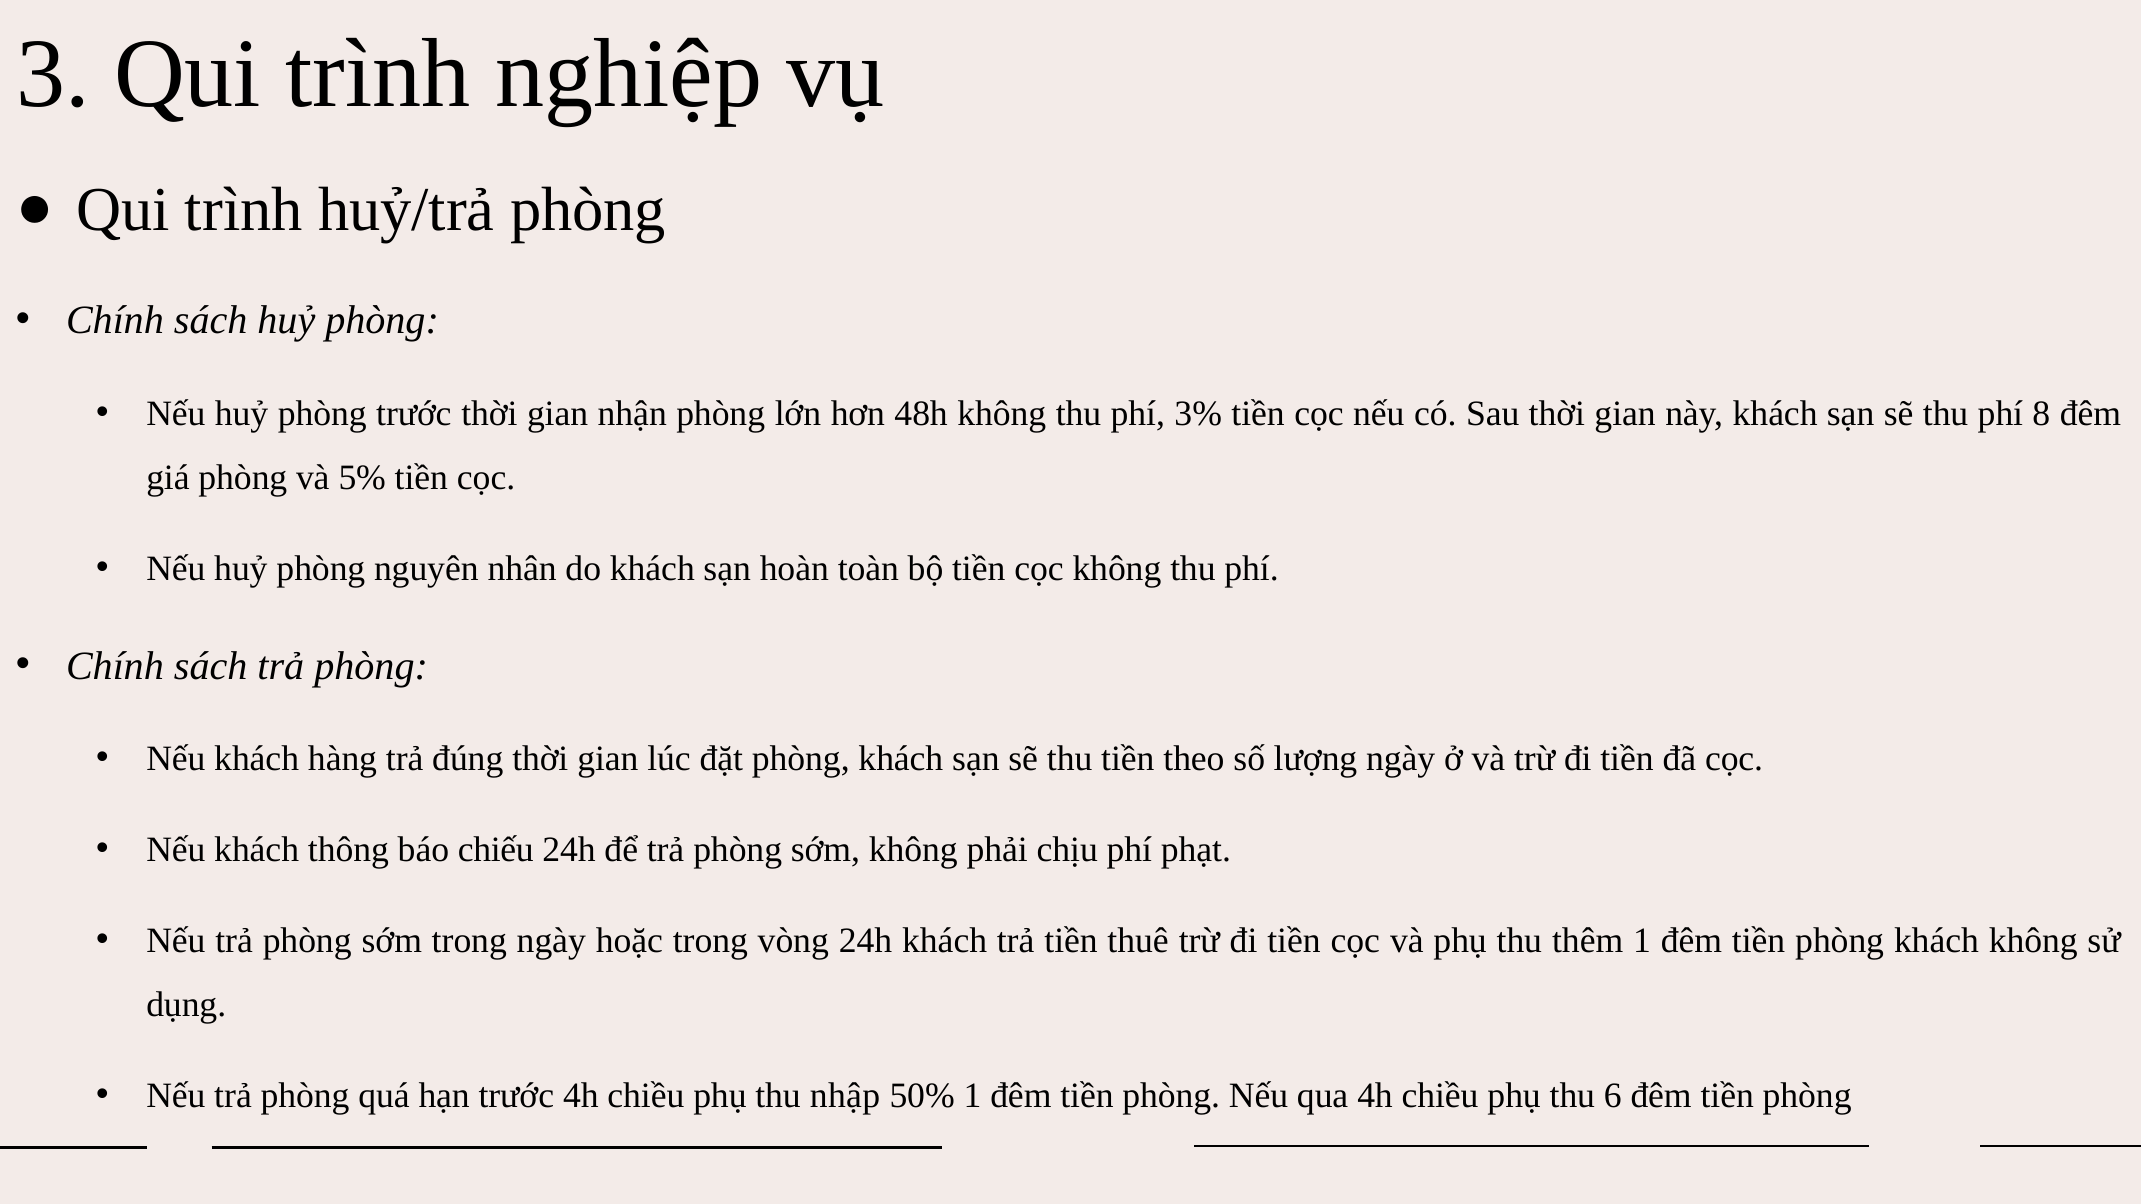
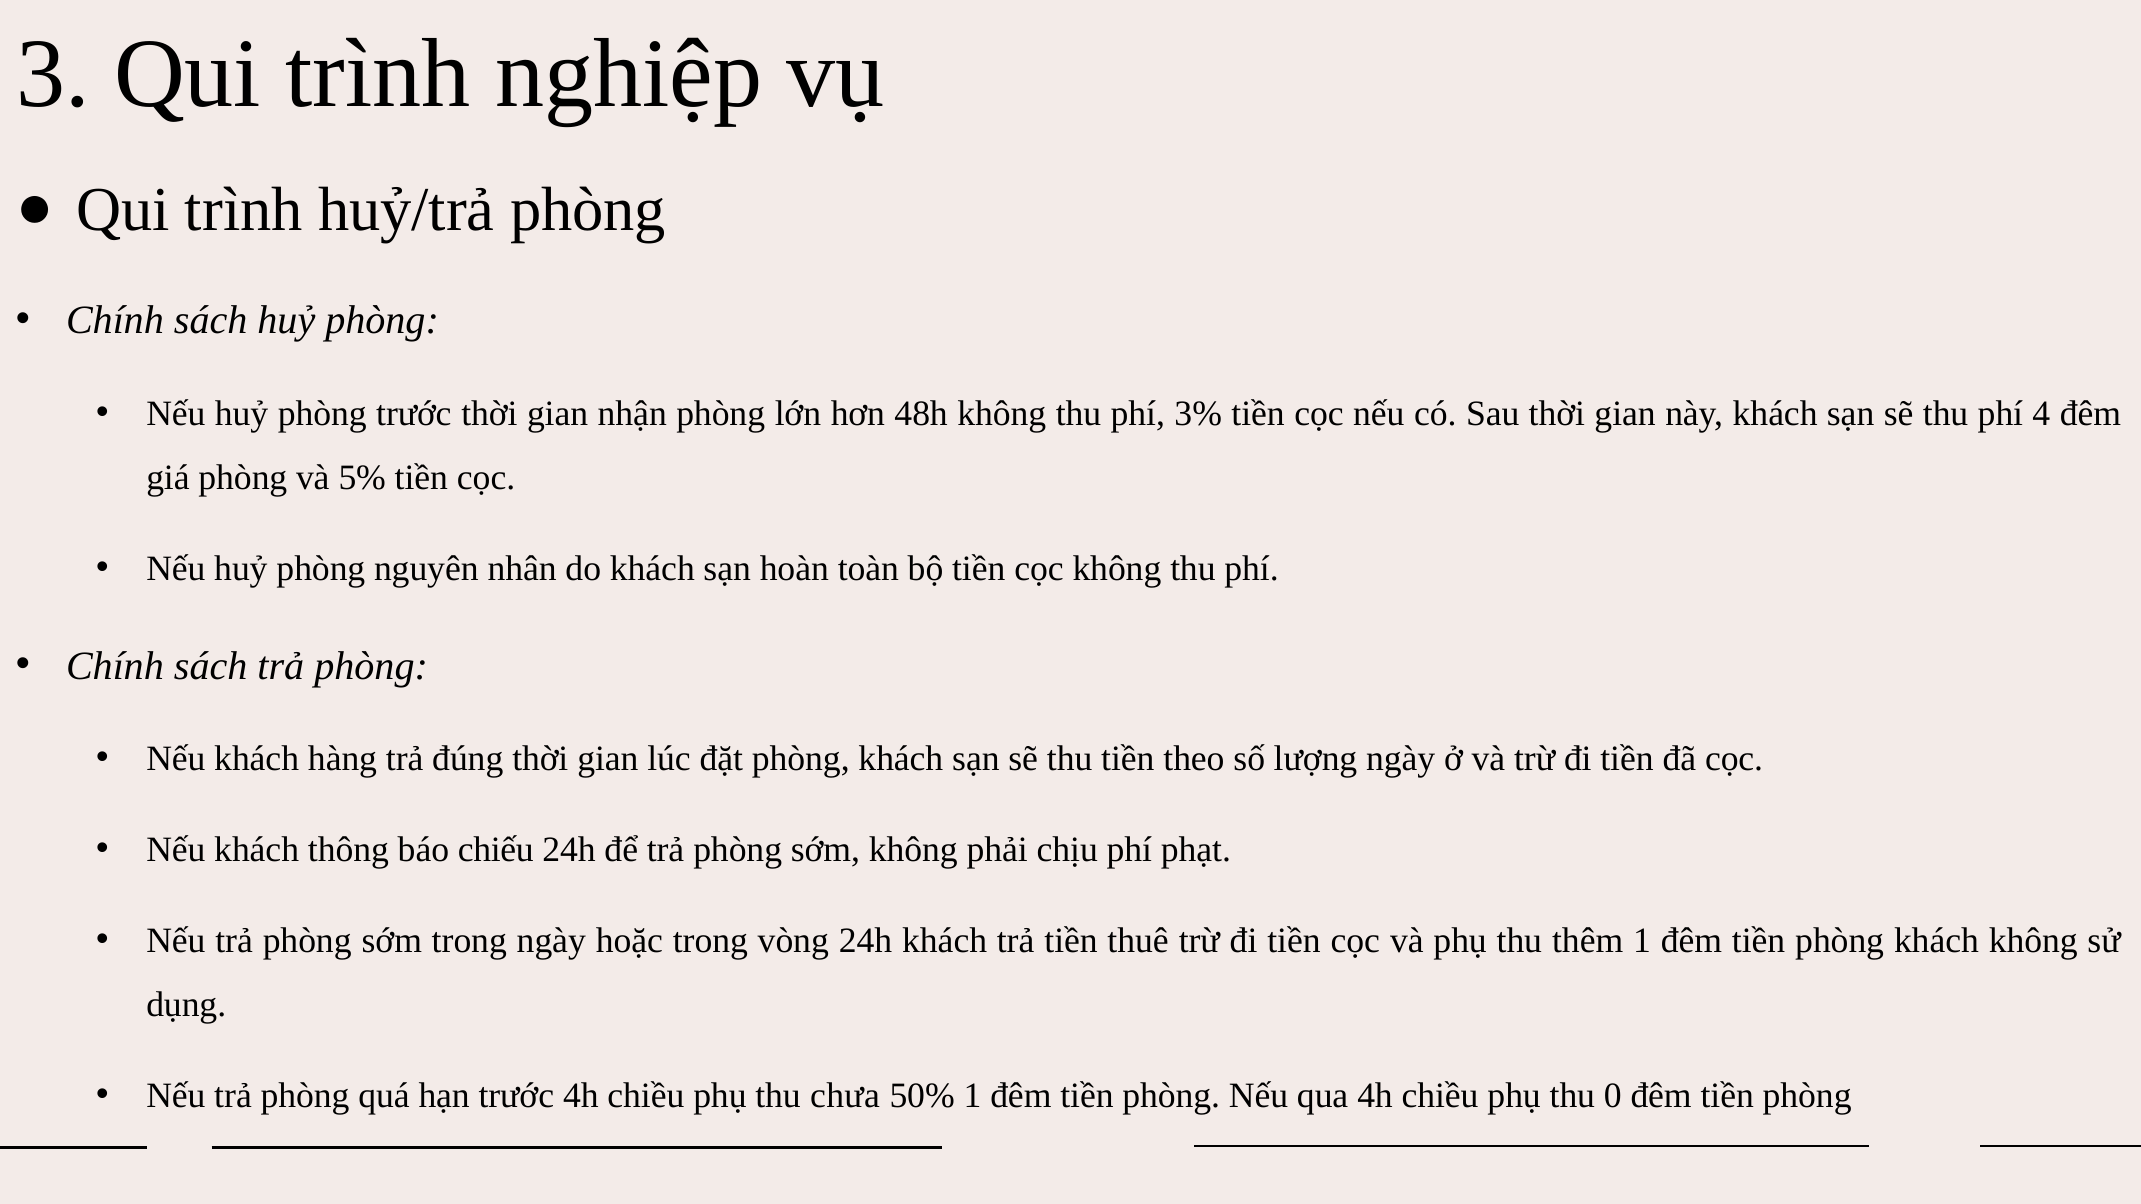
8: 8 -> 4 (2041, 414)
nhập: nhập -> chưa (845, 1096)
6: 6 -> 0 (1613, 1096)
